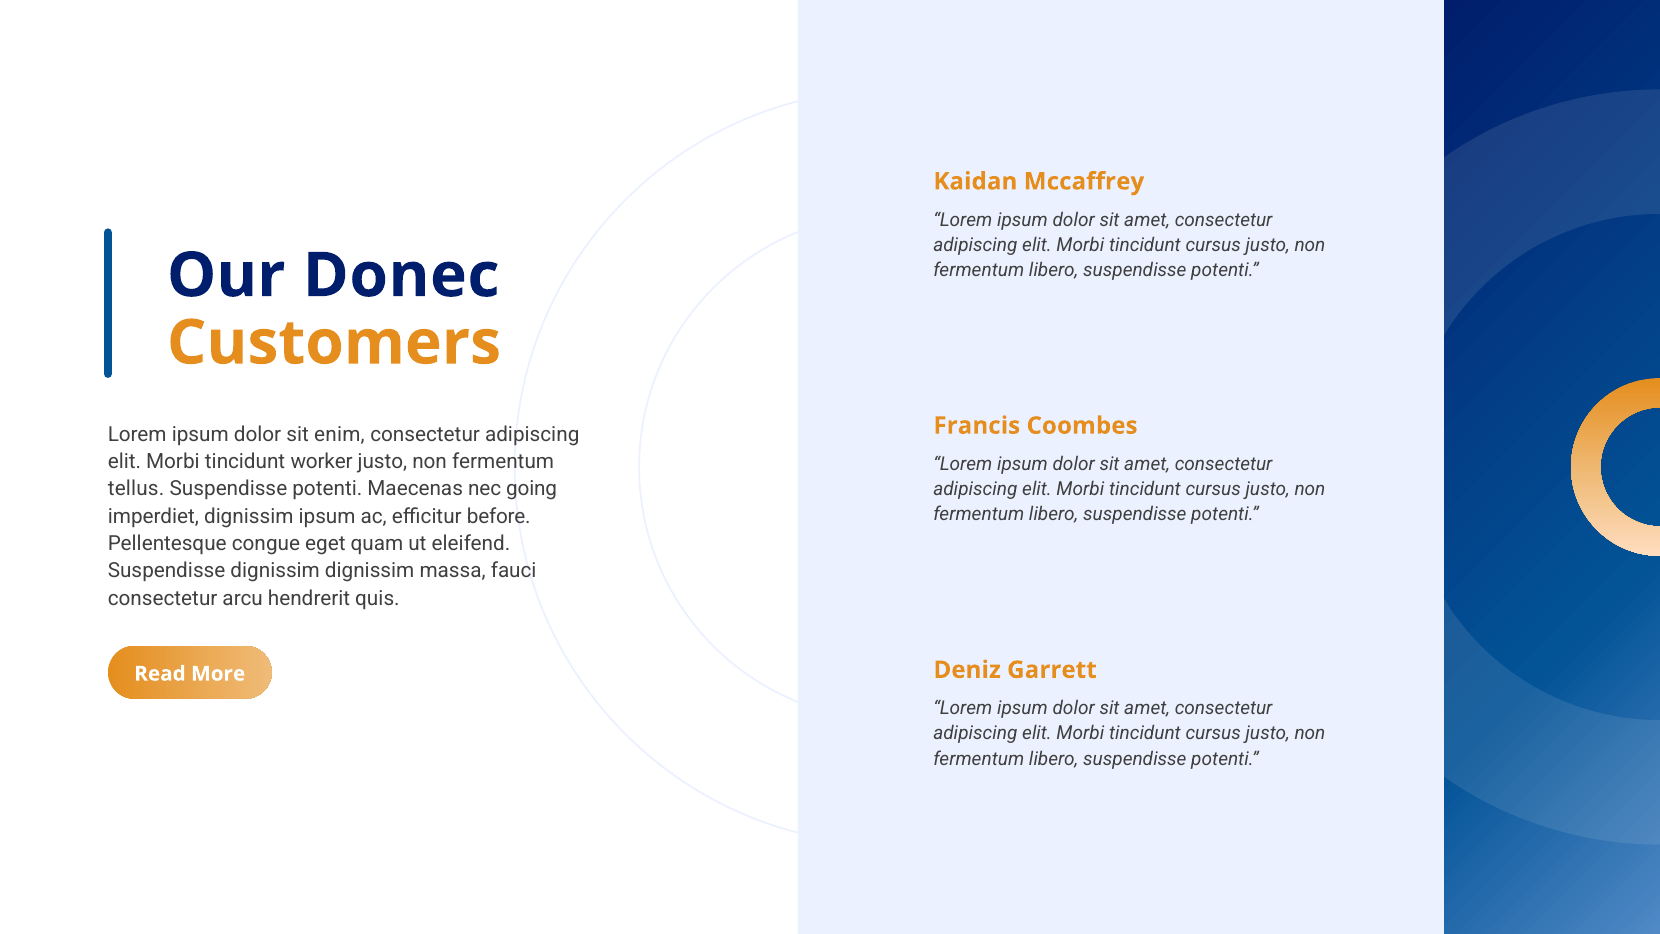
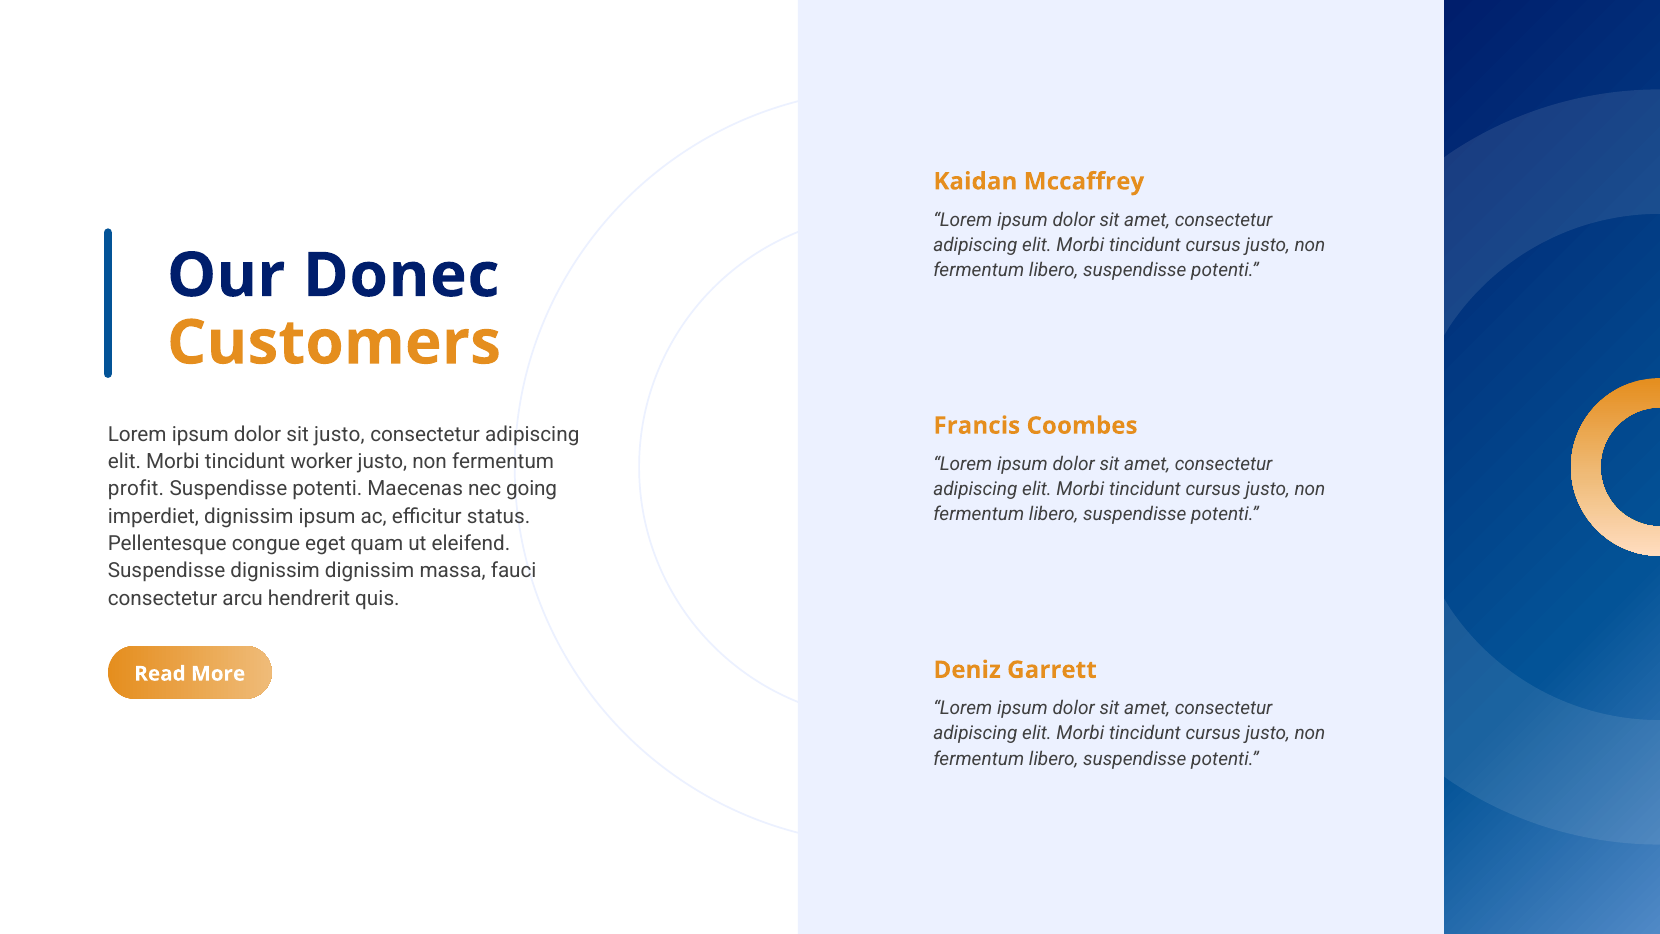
sit enim: enim -> justo (339, 434)
tellus: tellus -> profit (136, 489)
before: before -> status (499, 516)
